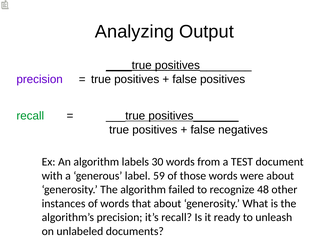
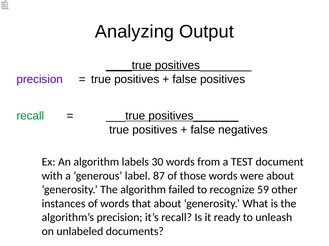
59: 59 -> 87 (159, 176)
48: 48 -> 59 (263, 190)
